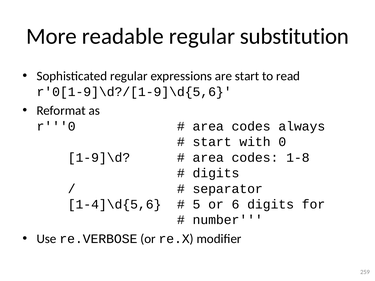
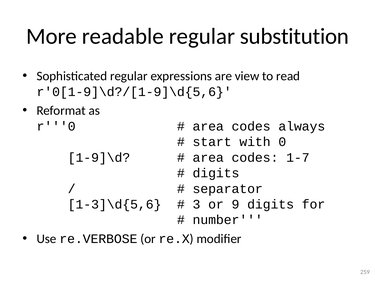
are start: start -> view (247, 76)
1-8: 1-8 -> 1-7 (298, 158)
1-4]\d{5,6: 1-4]\d{5,6 -> 1-3]\d{5,6 (115, 205)
5: 5 -> 3 (196, 205)
6: 6 -> 9 (235, 205)
